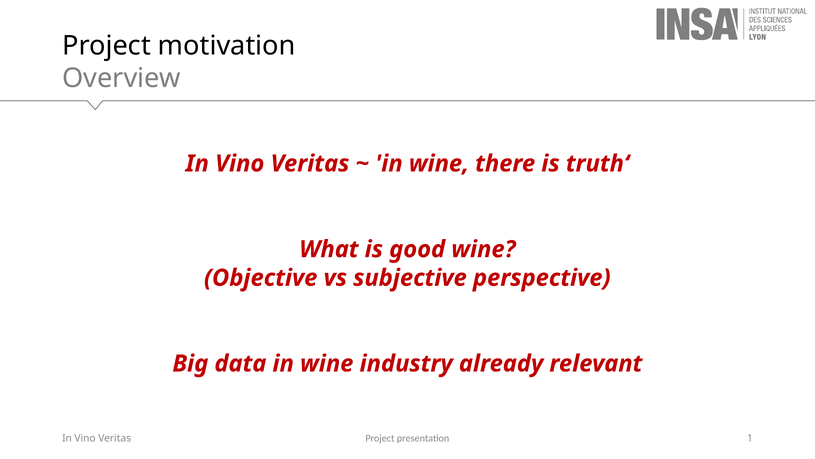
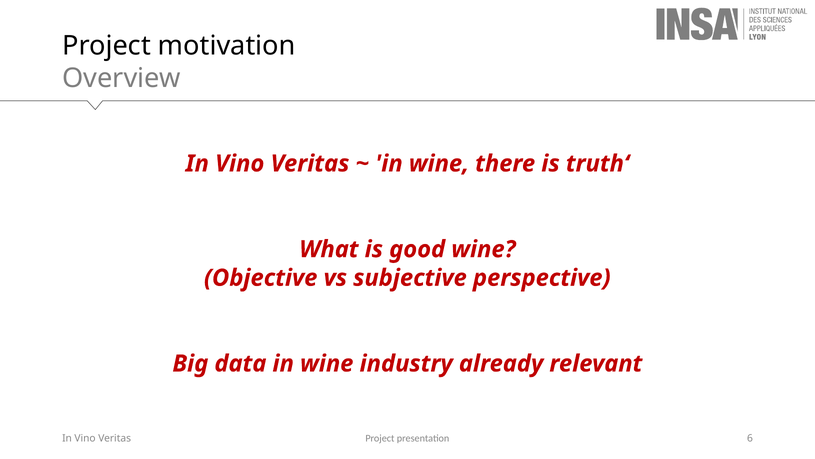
1: 1 -> 6 (750, 438)
